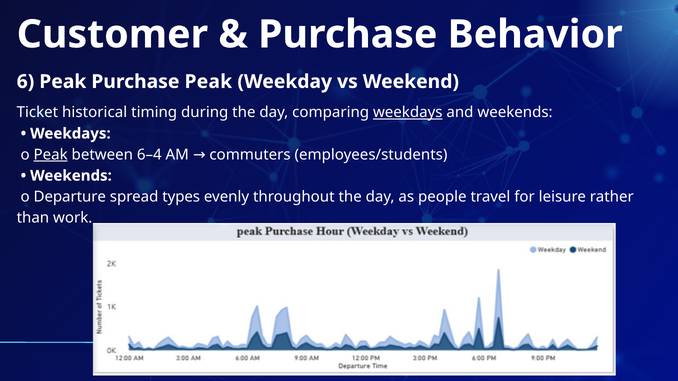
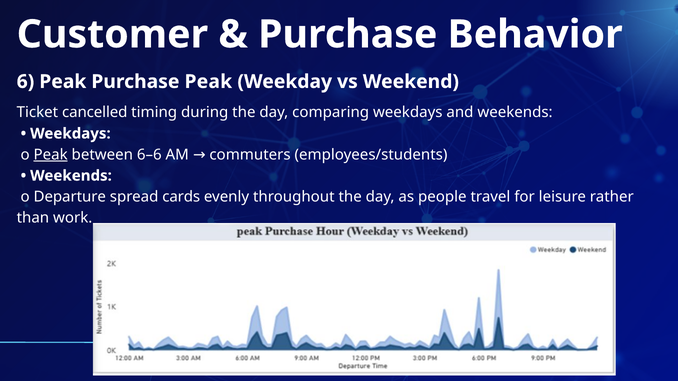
historical: historical -> cancelled (95, 113)
weekdays underline: present -> none (408, 113)
6–4: 6–4 -> 6–6 (149, 155)
types: types -> cards (181, 197)
